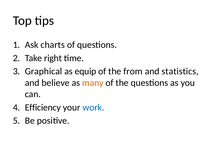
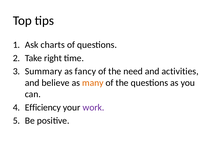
Graphical: Graphical -> Summary (44, 72)
equip: equip -> fancy (85, 72)
from: from -> need (133, 72)
statistics: statistics -> activities (180, 72)
work colour: blue -> purple (93, 108)
